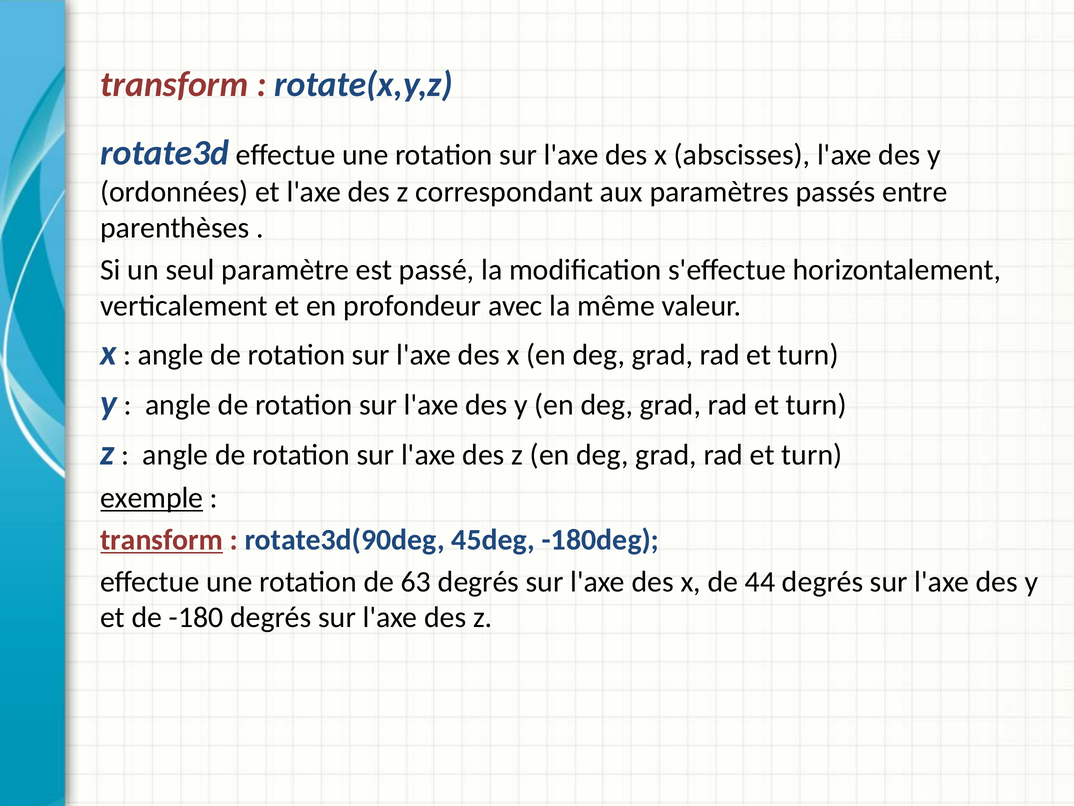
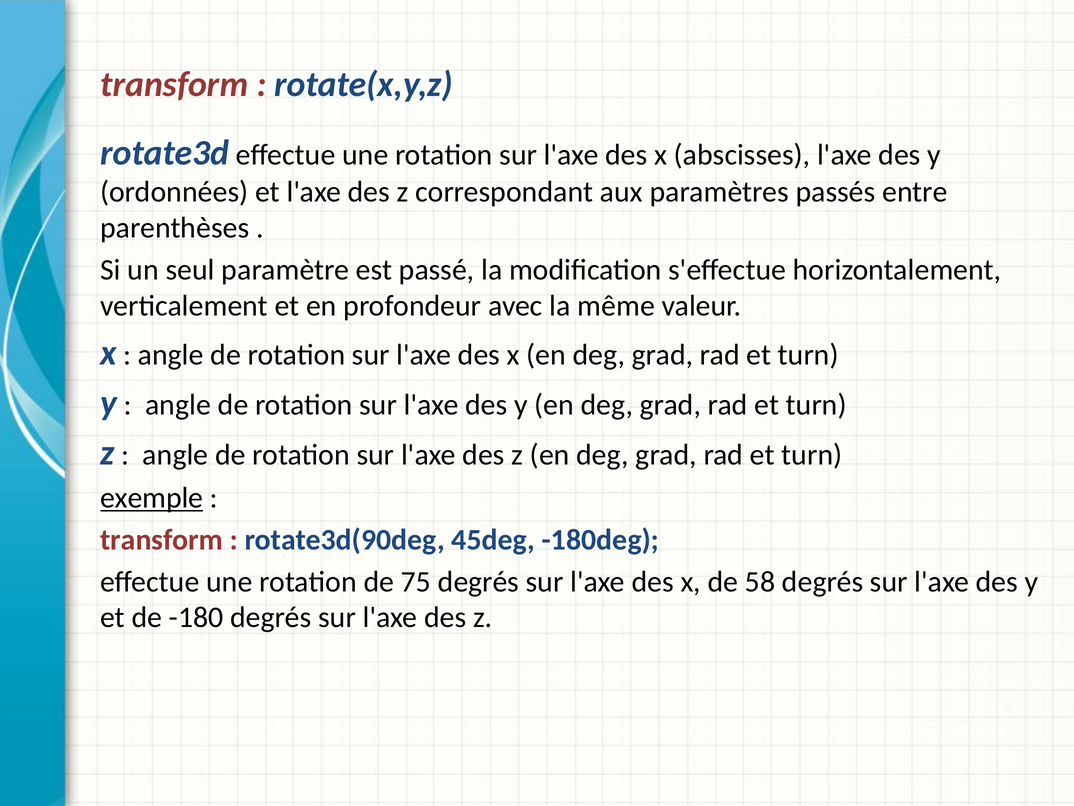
transform underline: present -> none (162, 539)
63: 63 -> 75 (416, 581)
44: 44 -> 58 (760, 581)
